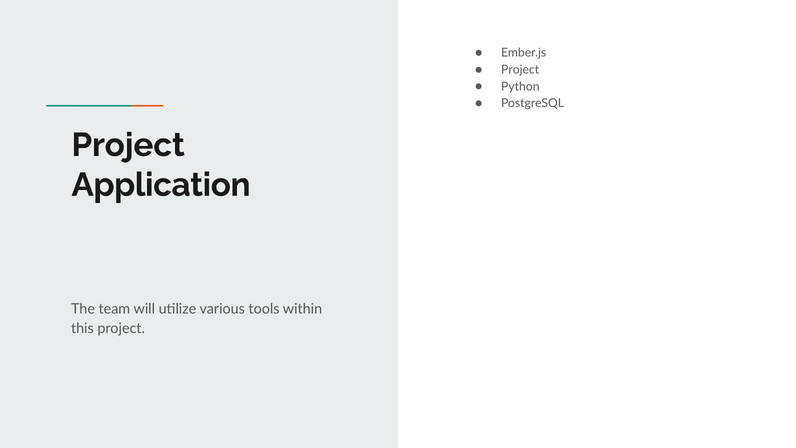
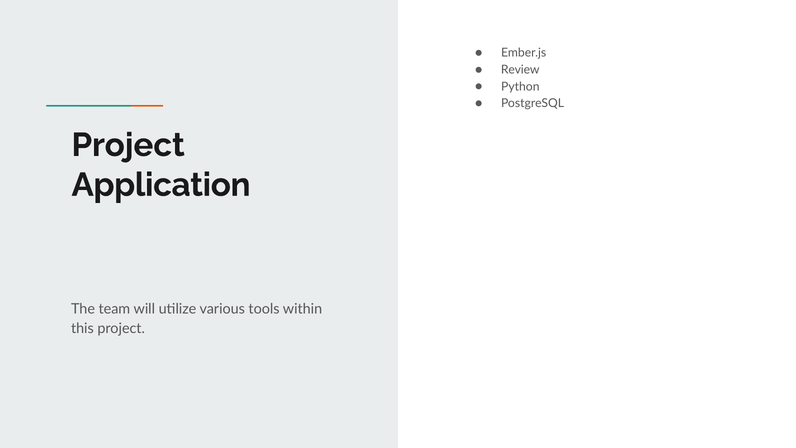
Project: Project -> Review (520, 70)
